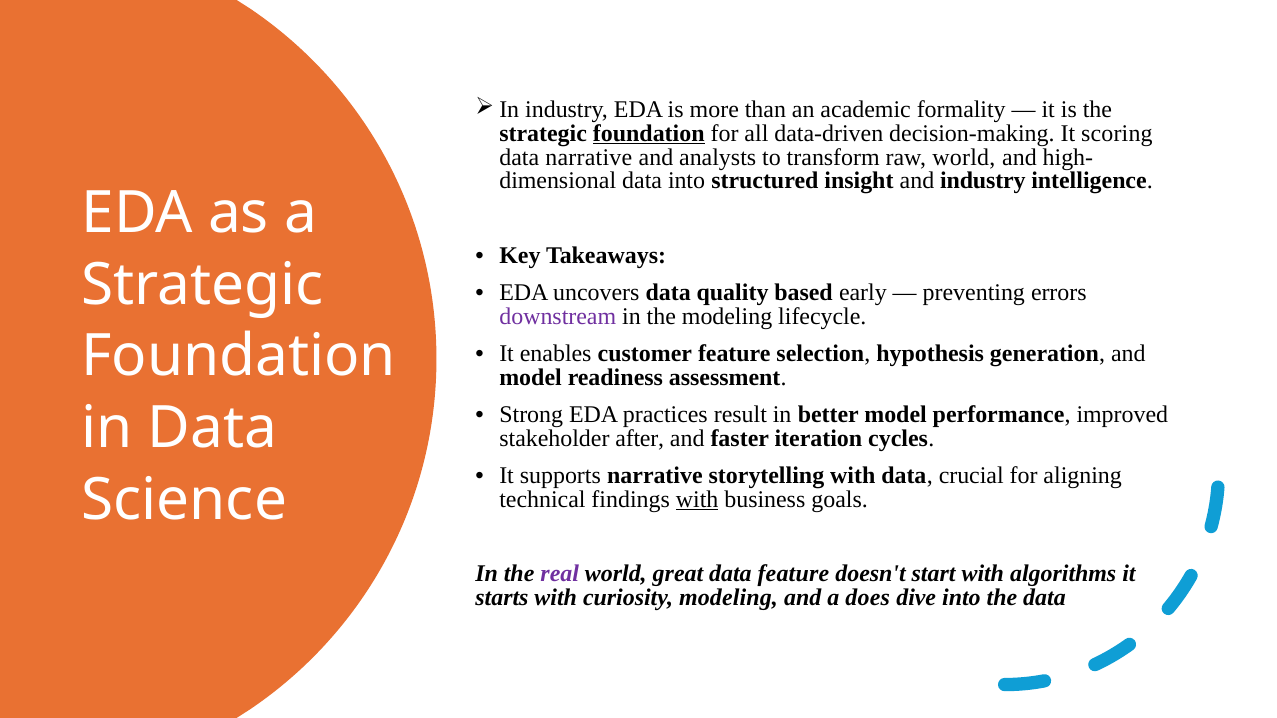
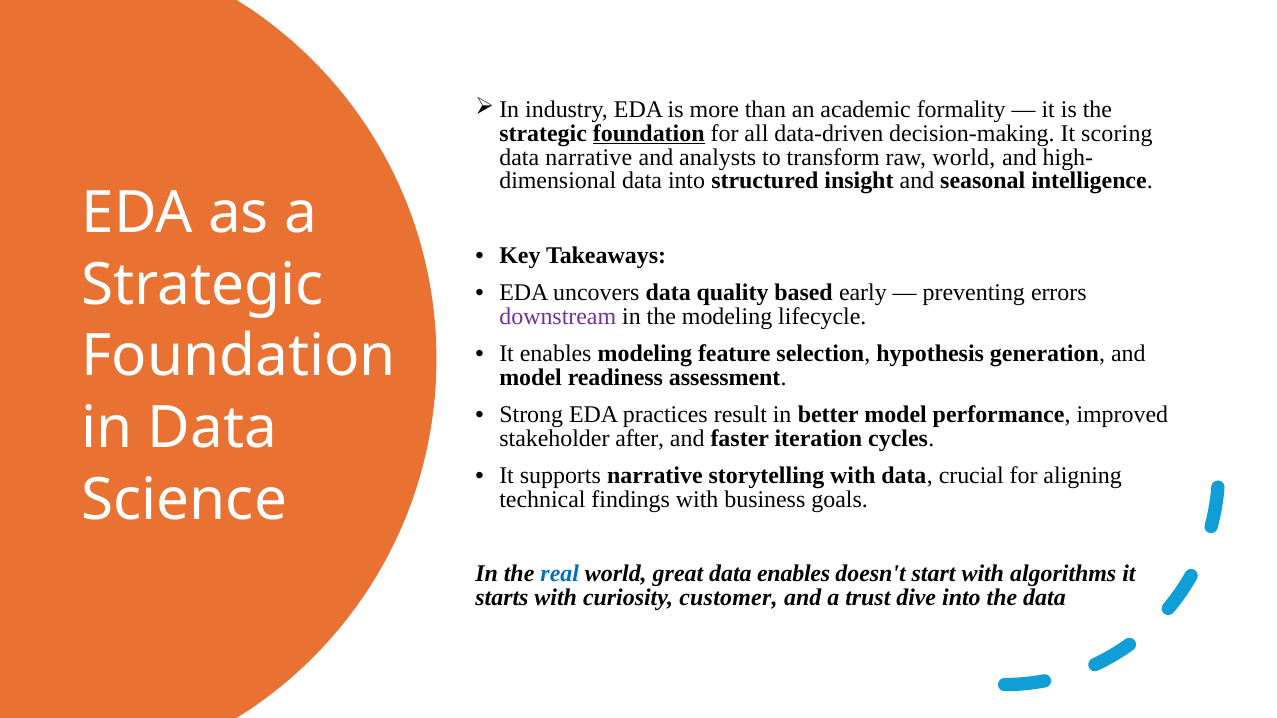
and industry: industry -> seasonal (983, 181)
enables customer: customer -> modeling (645, 354)
with underline: present -> none (697, 500)
real colour: purple -> blue (560, 574)
data feature: feature -> enables (794, 574)
curiosity modeling: modeling -> customer (728, 598)
does: does -> trust (868, 598)
